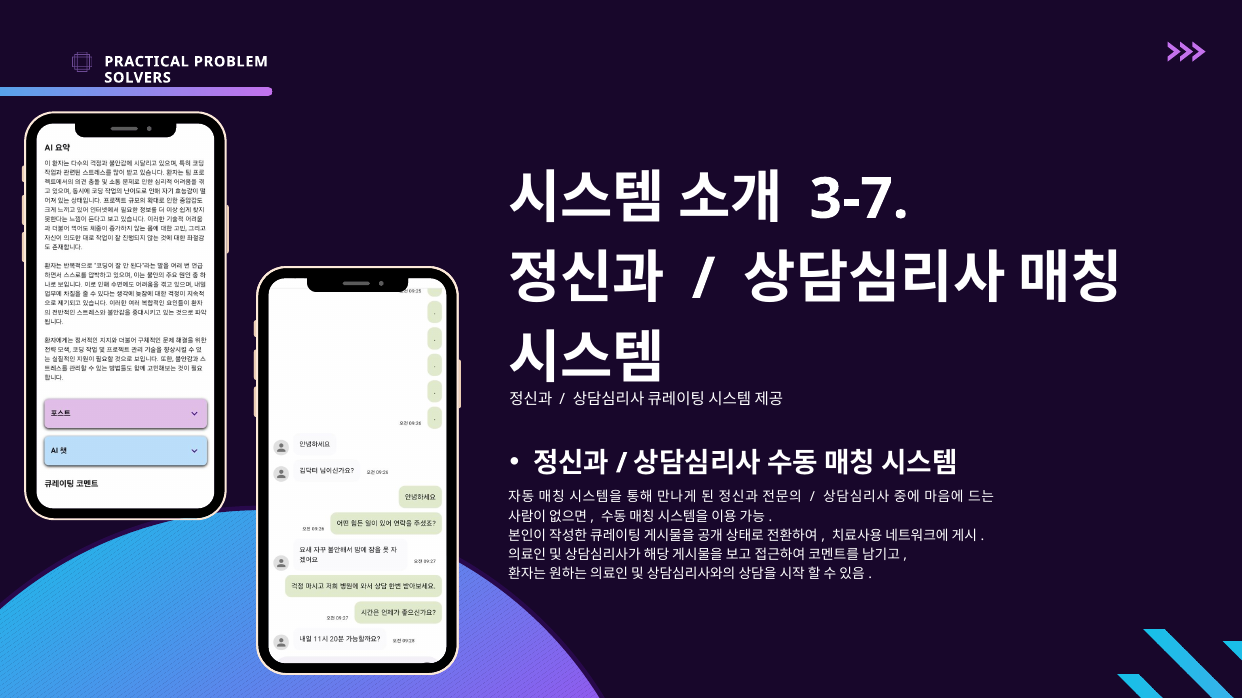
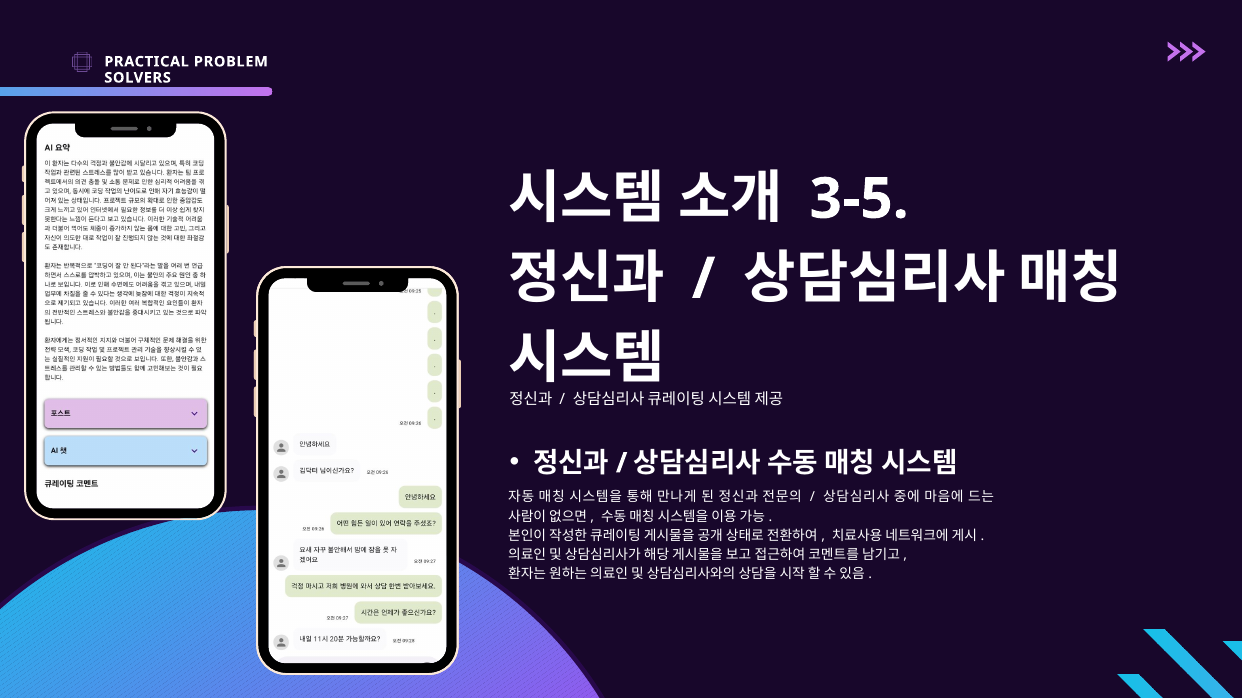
3-7: 3-7 -> 3-5 (859, 199)
